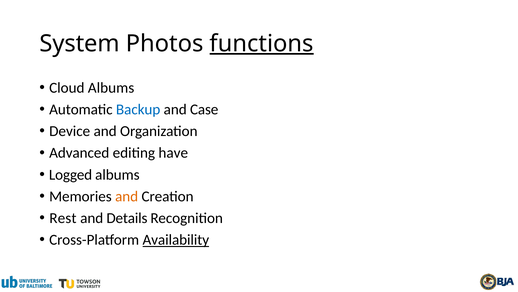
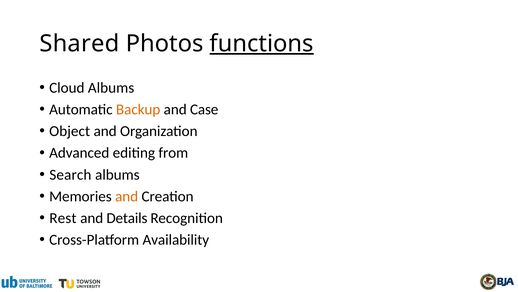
System: System -> Shared (79, 44)
Backup colour: blue -> orange (138, 109)
Device: Device -> Object (70, 131)
have: have -> from (173, 153)
Logged: Logged -> Search (70, 174)
Availability underline: present -> none (176, 239)
